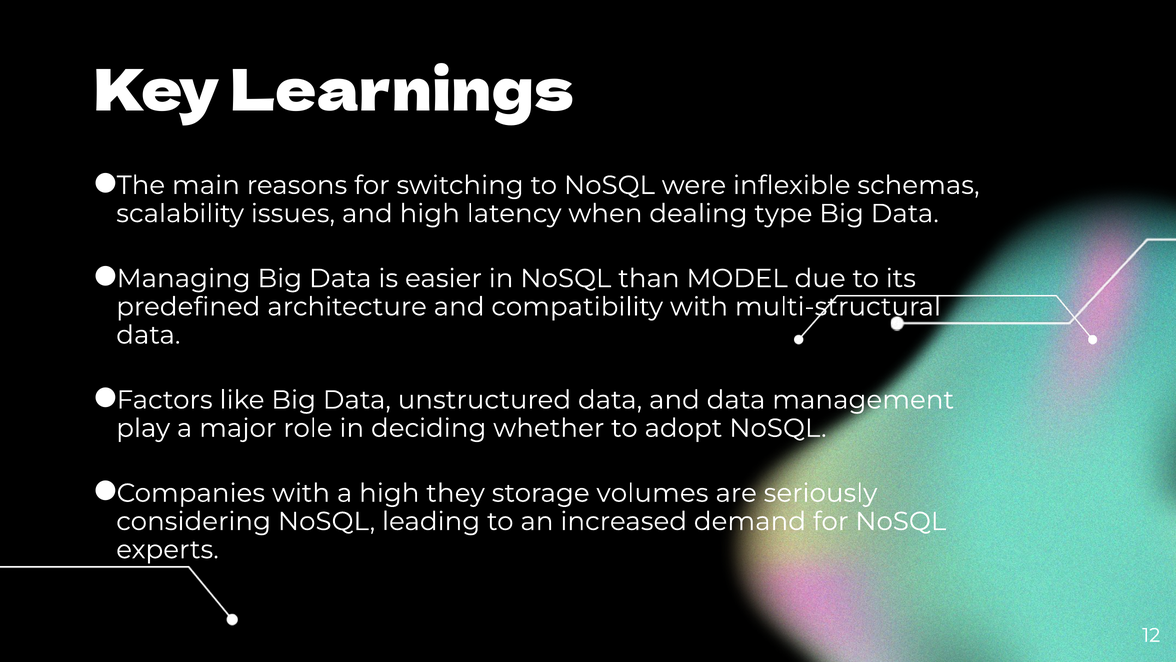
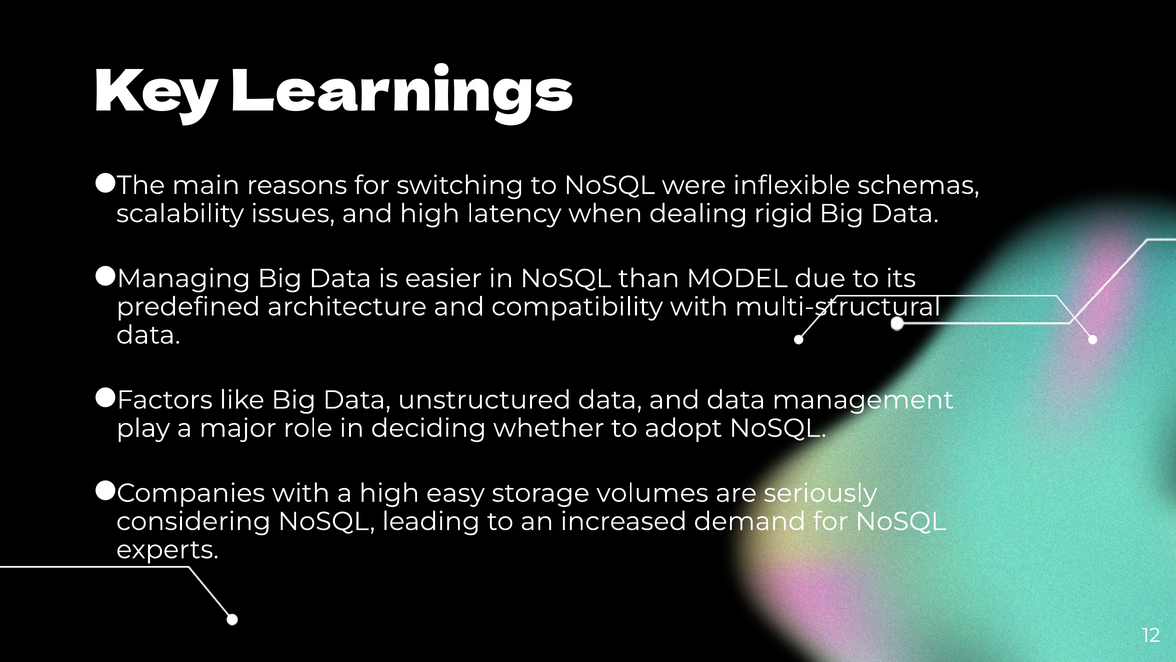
type: type -> rigid (783, 213)
they: they -> easy (456, 493)
